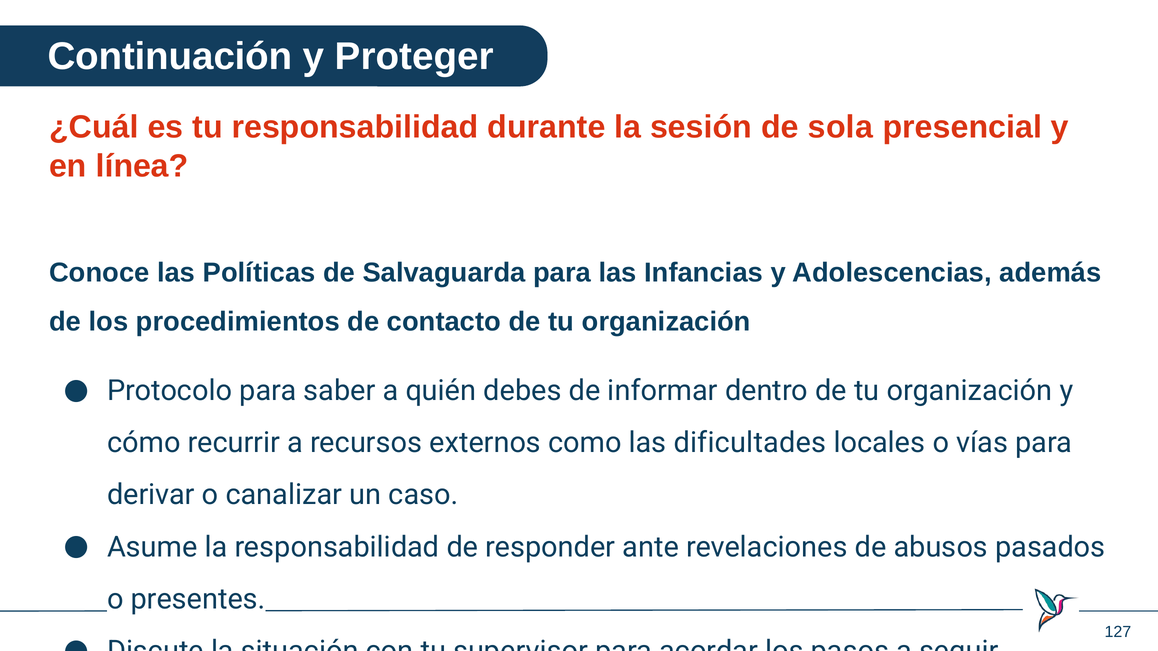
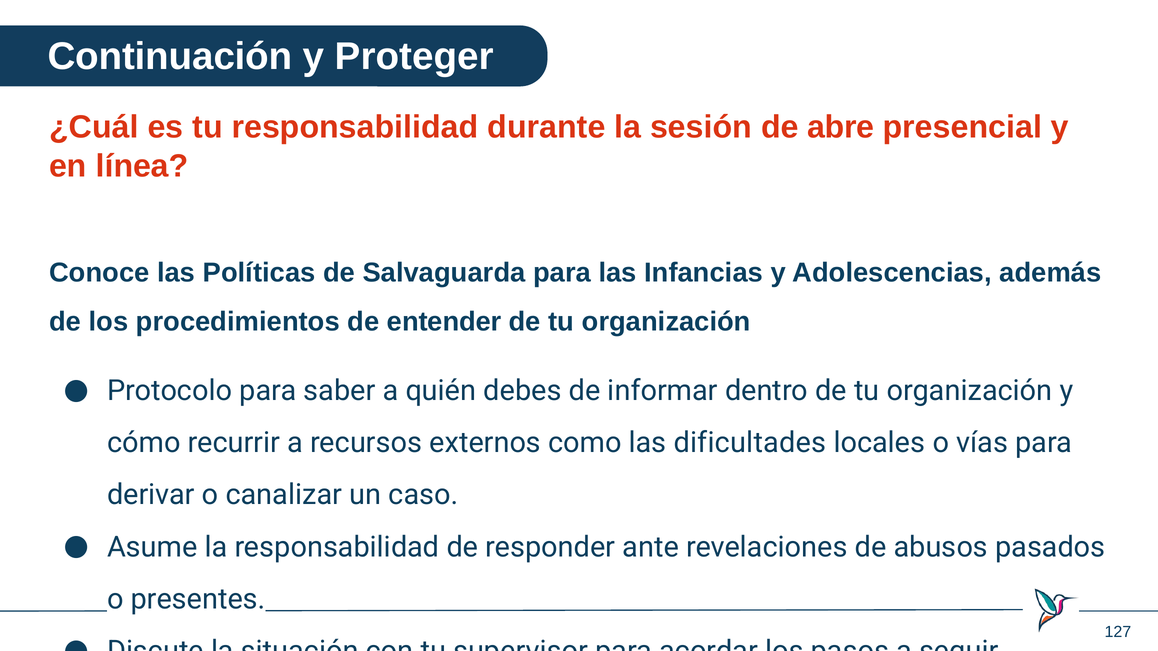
de sola: sola -> abre (841, 127)
contacto: contacto -> entender (444, 322)
